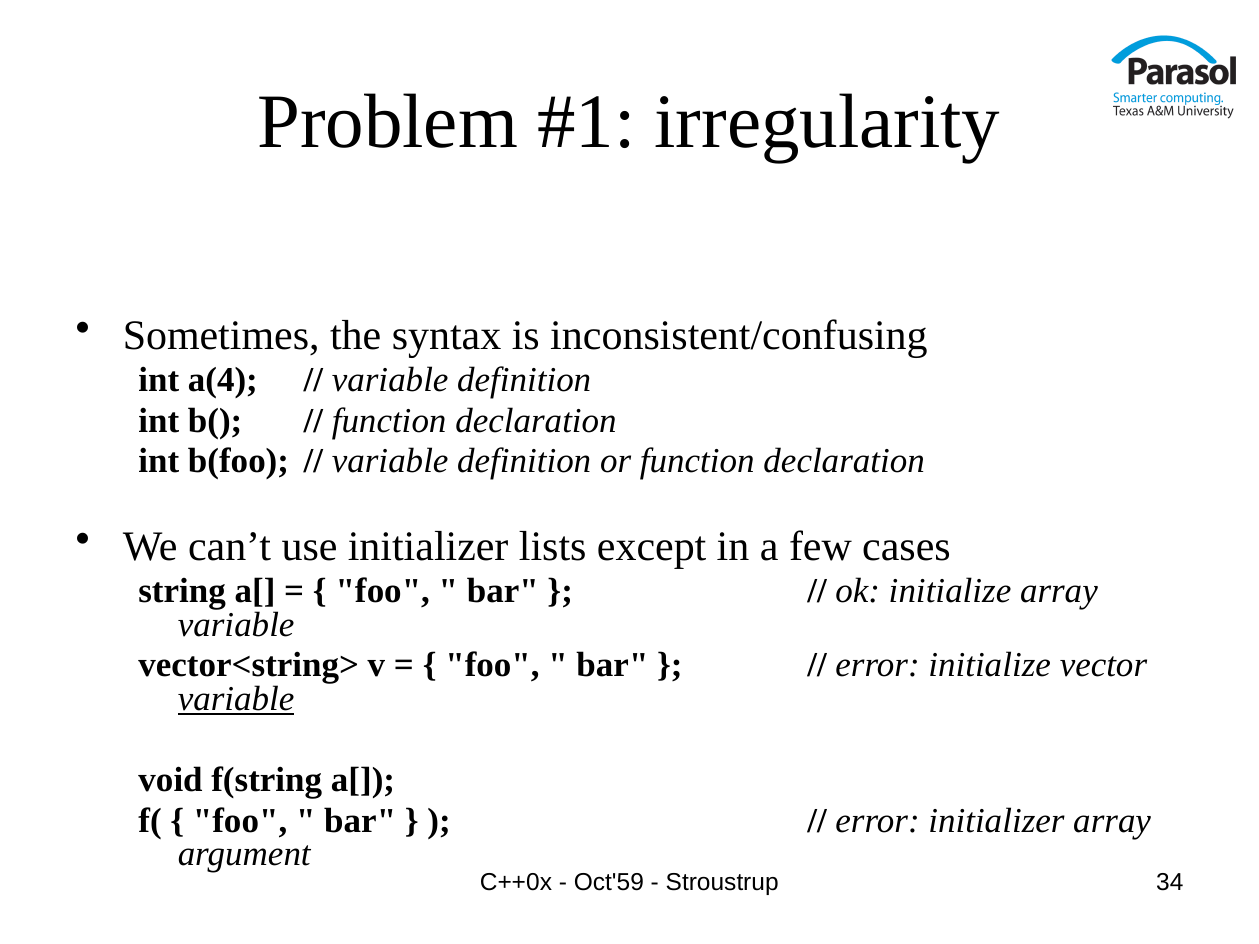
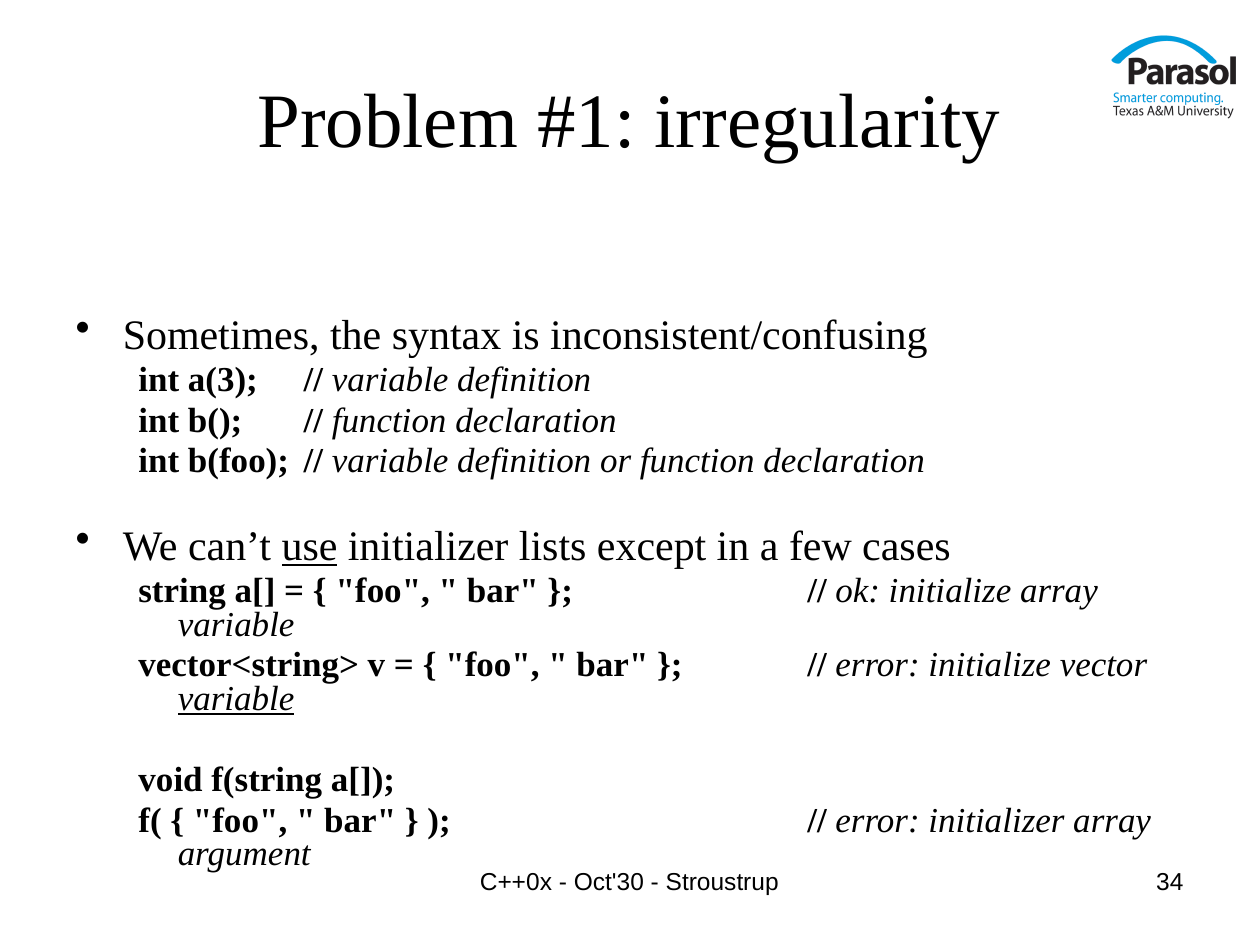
a(4: a(4 -> a(3 (223, 380)
use underline: none -> present (309, 547)
Oct'59: Oct'59 -> Oct'30 (609, 883)
